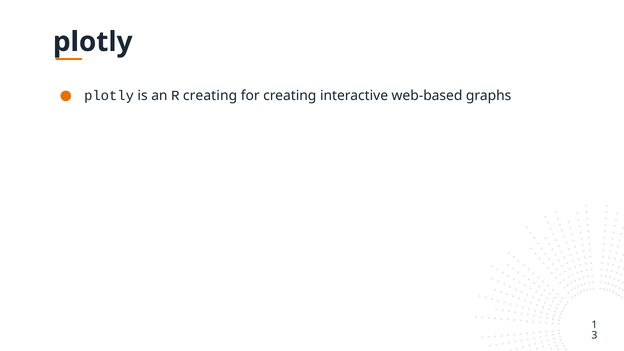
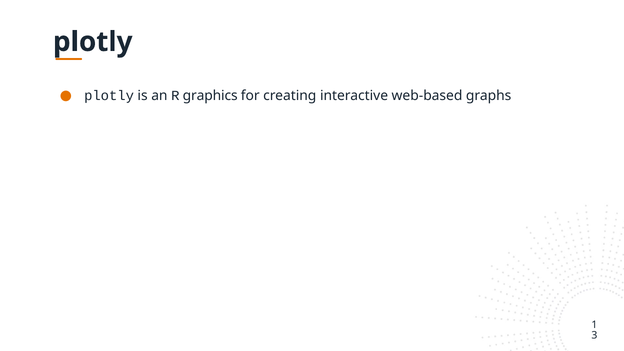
R creating: creating -> graphics (210, 96)
